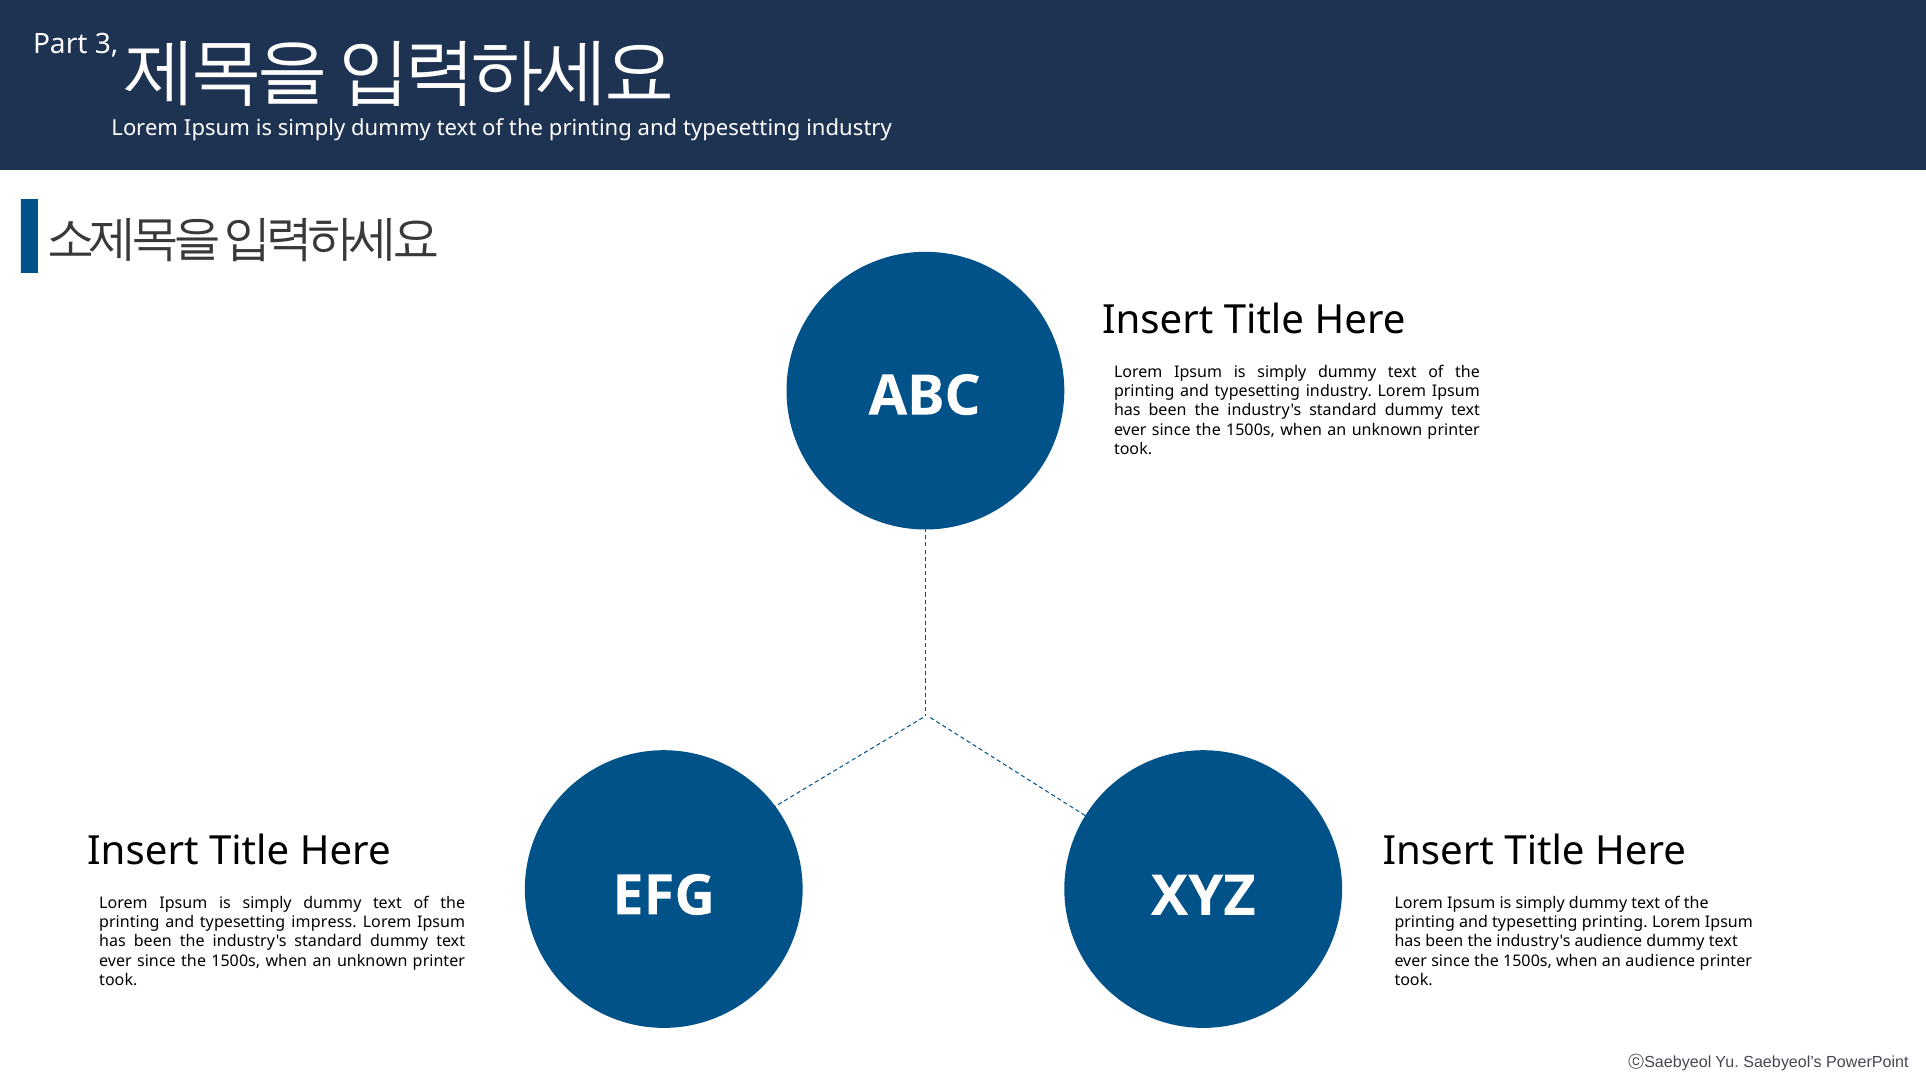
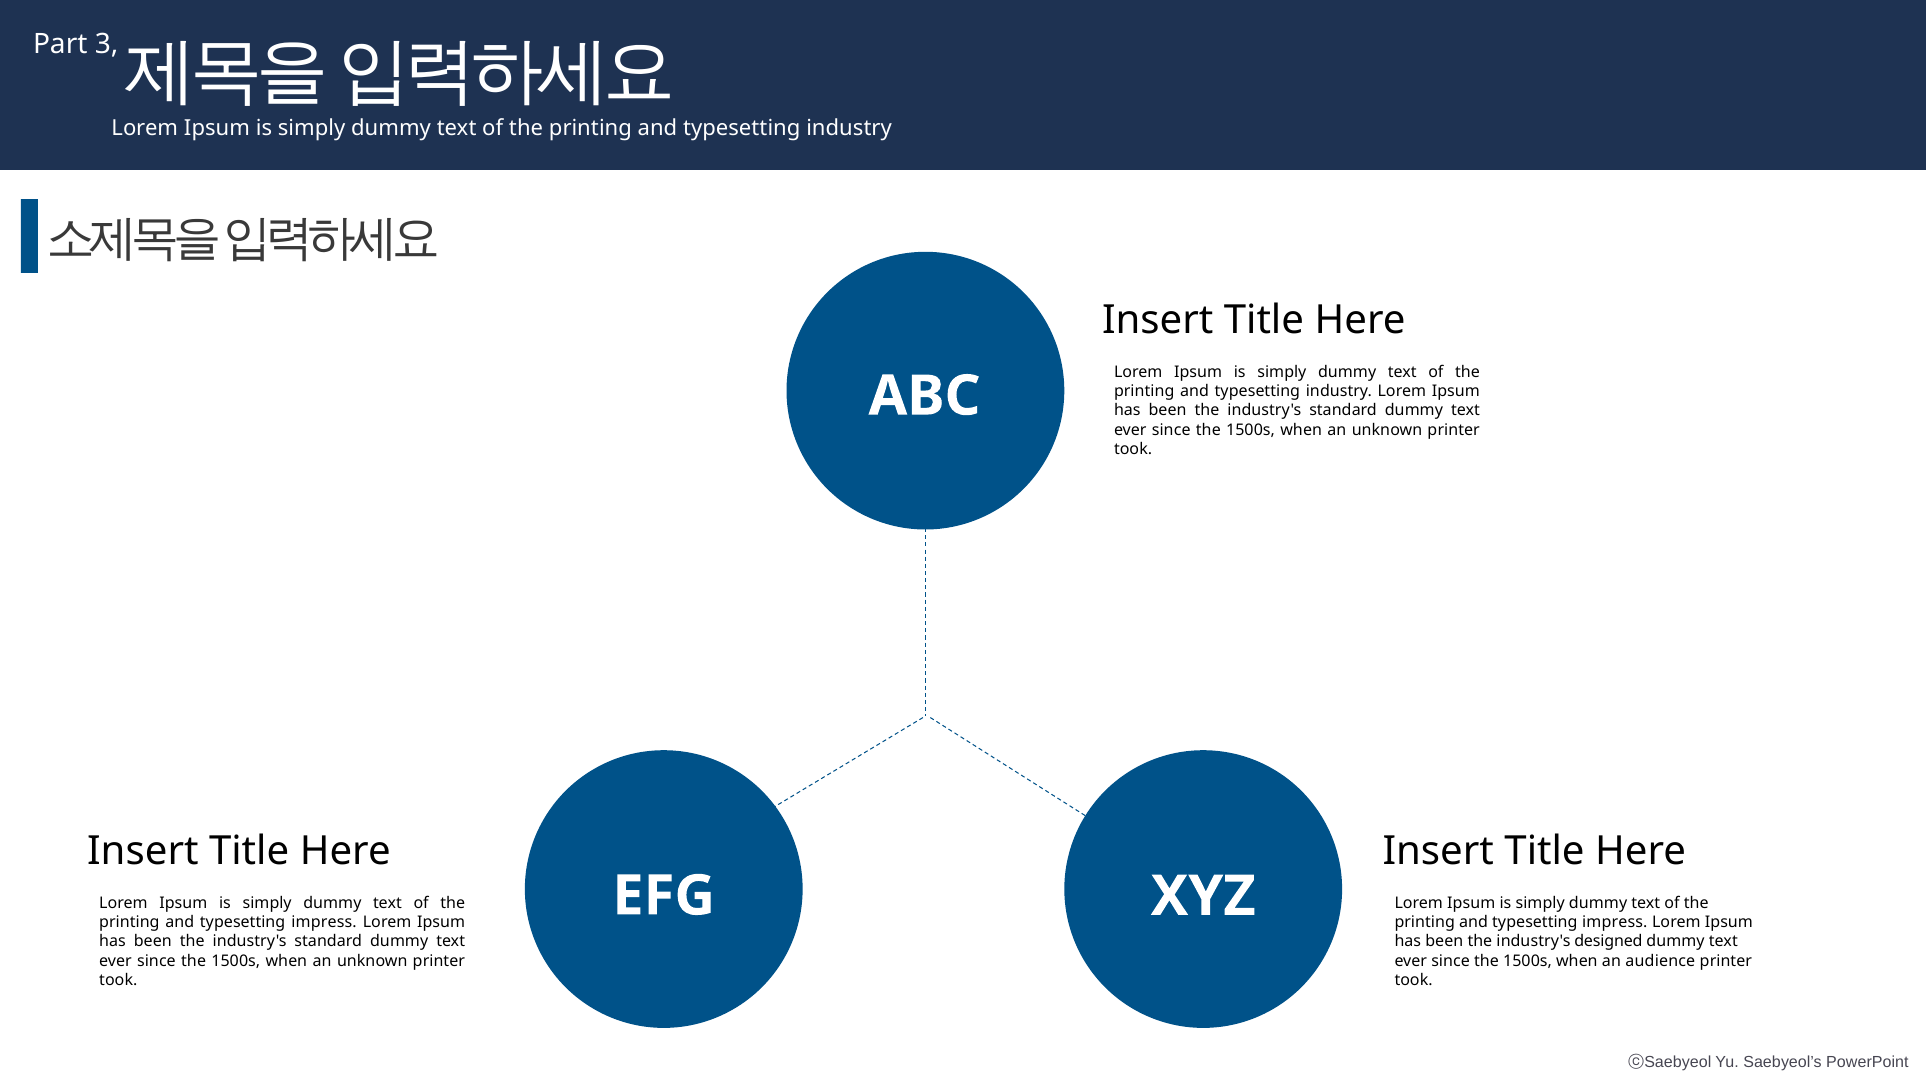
printing: printing -> impress (1615, 923)
industry's audience: audience -> designed (1608, 942)
